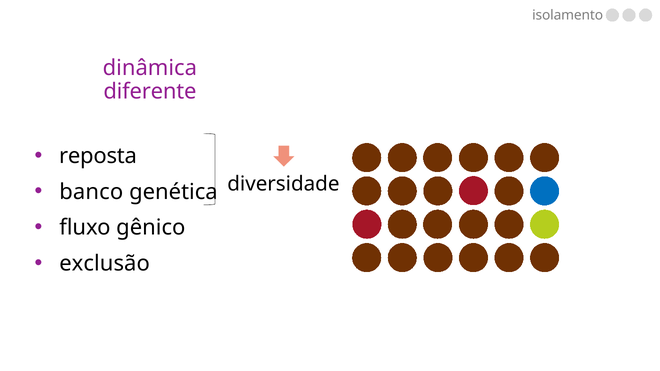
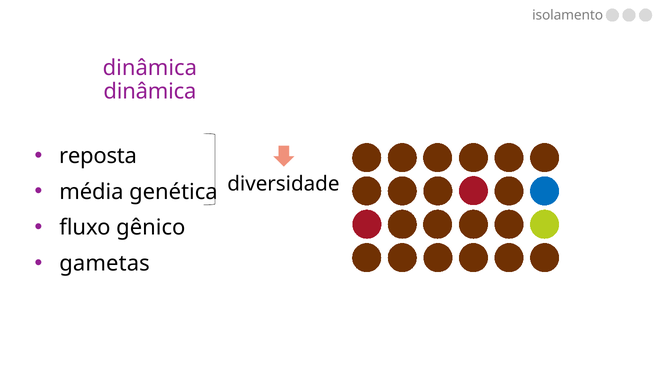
diferente: diferente -> dinâmica (150, 92)
banco: banco -> média (91, 192)
exclusão: exclusão -> gametas (105, 264)
